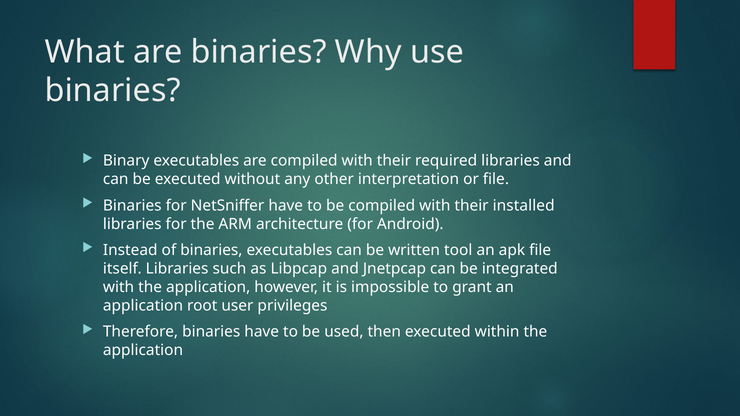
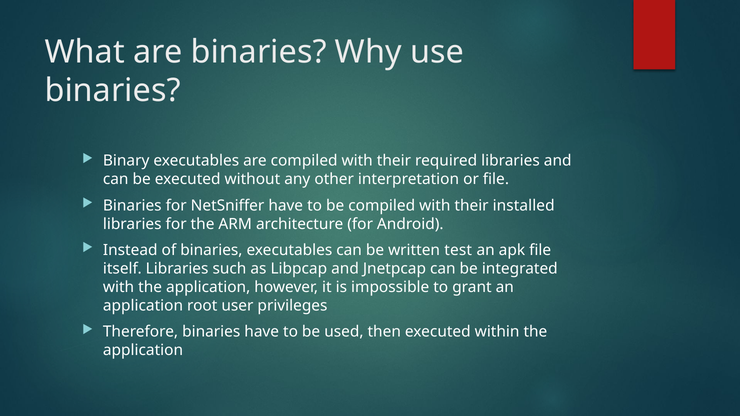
tool: tool -> test (458, 250)
